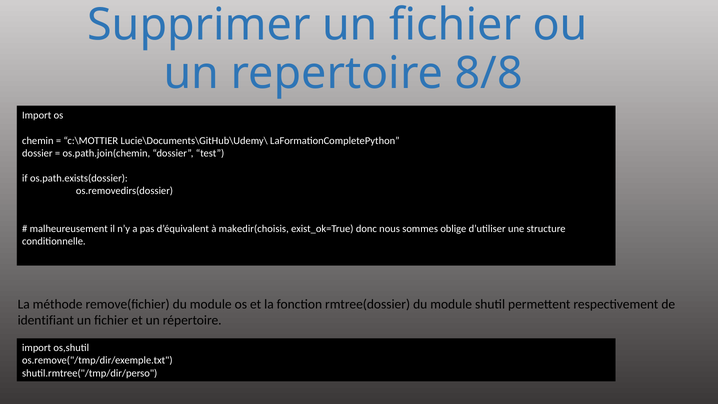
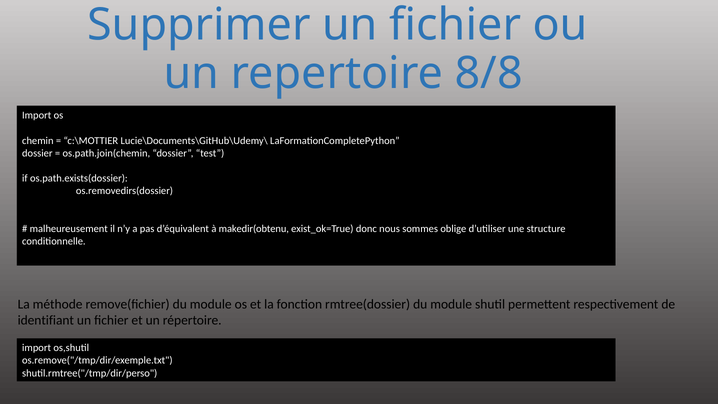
makedir(choisis: makedir(choisis -> makedir(obtenu (254, 229)
